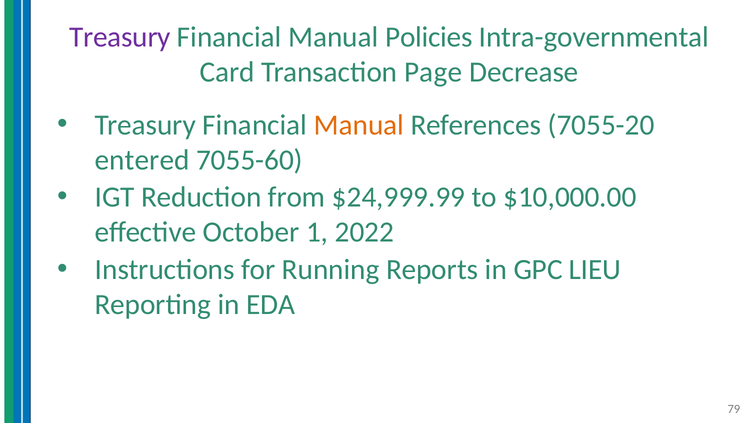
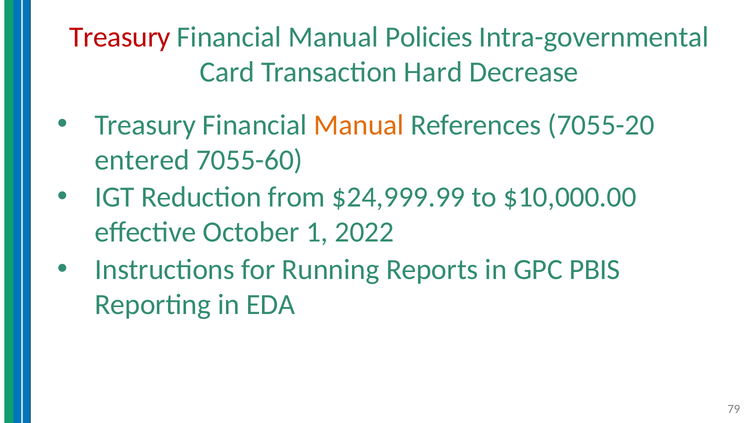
Treasury colour: purple -> red (120, 37)
Page: Page -> Hard (433, 72)
LIEU: LIEU -> PBIS (595, 270)
